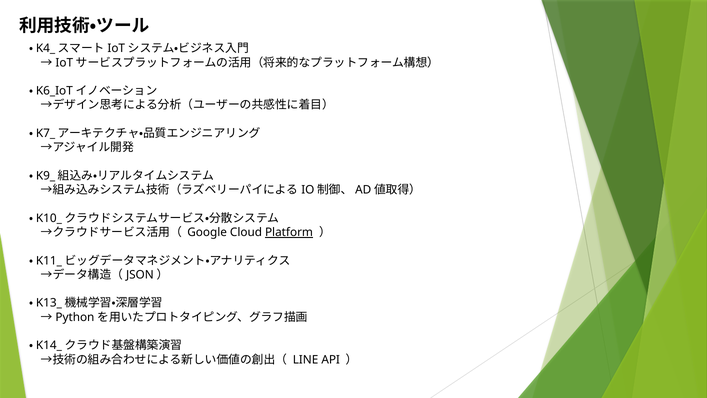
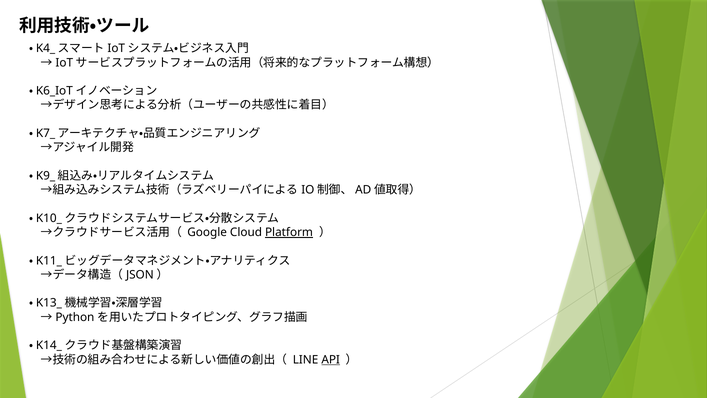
API underline: none -> present (331, 359)
